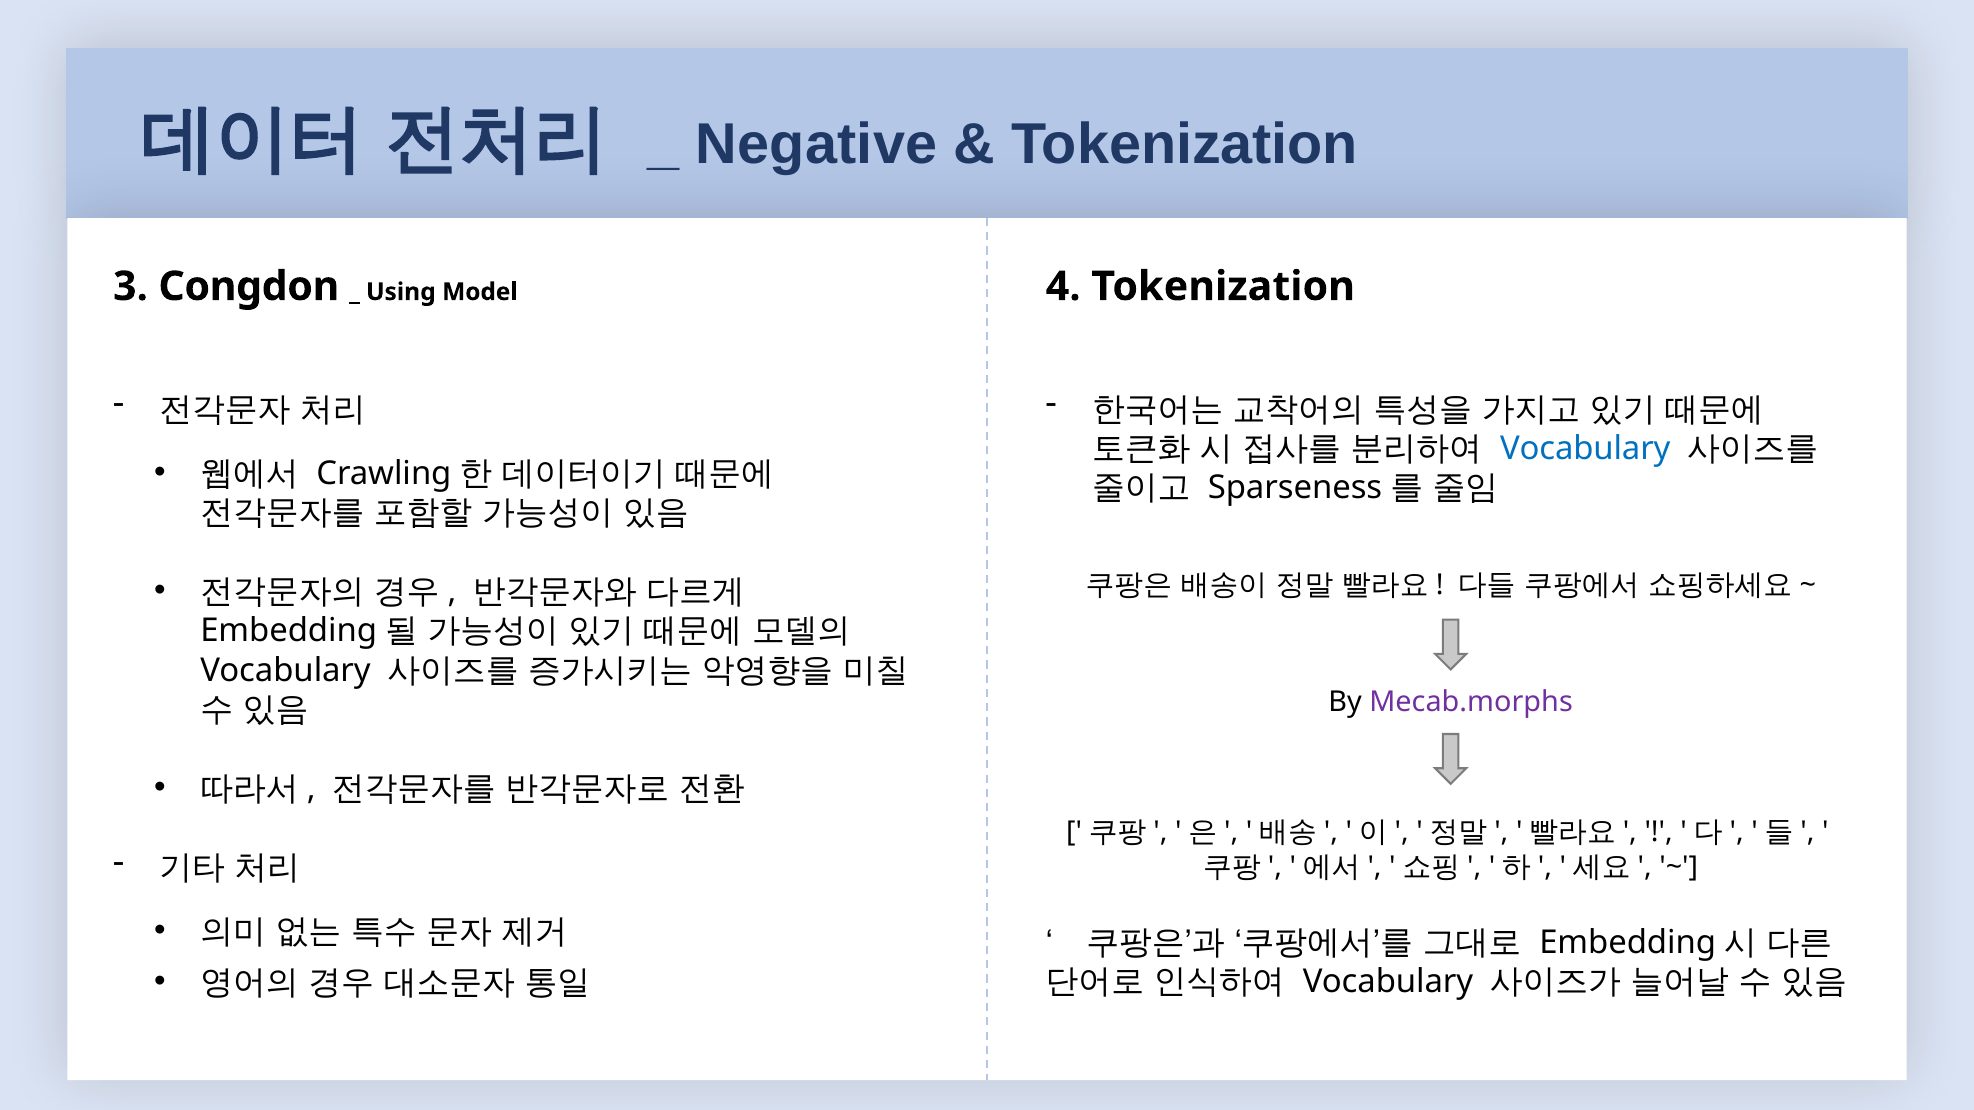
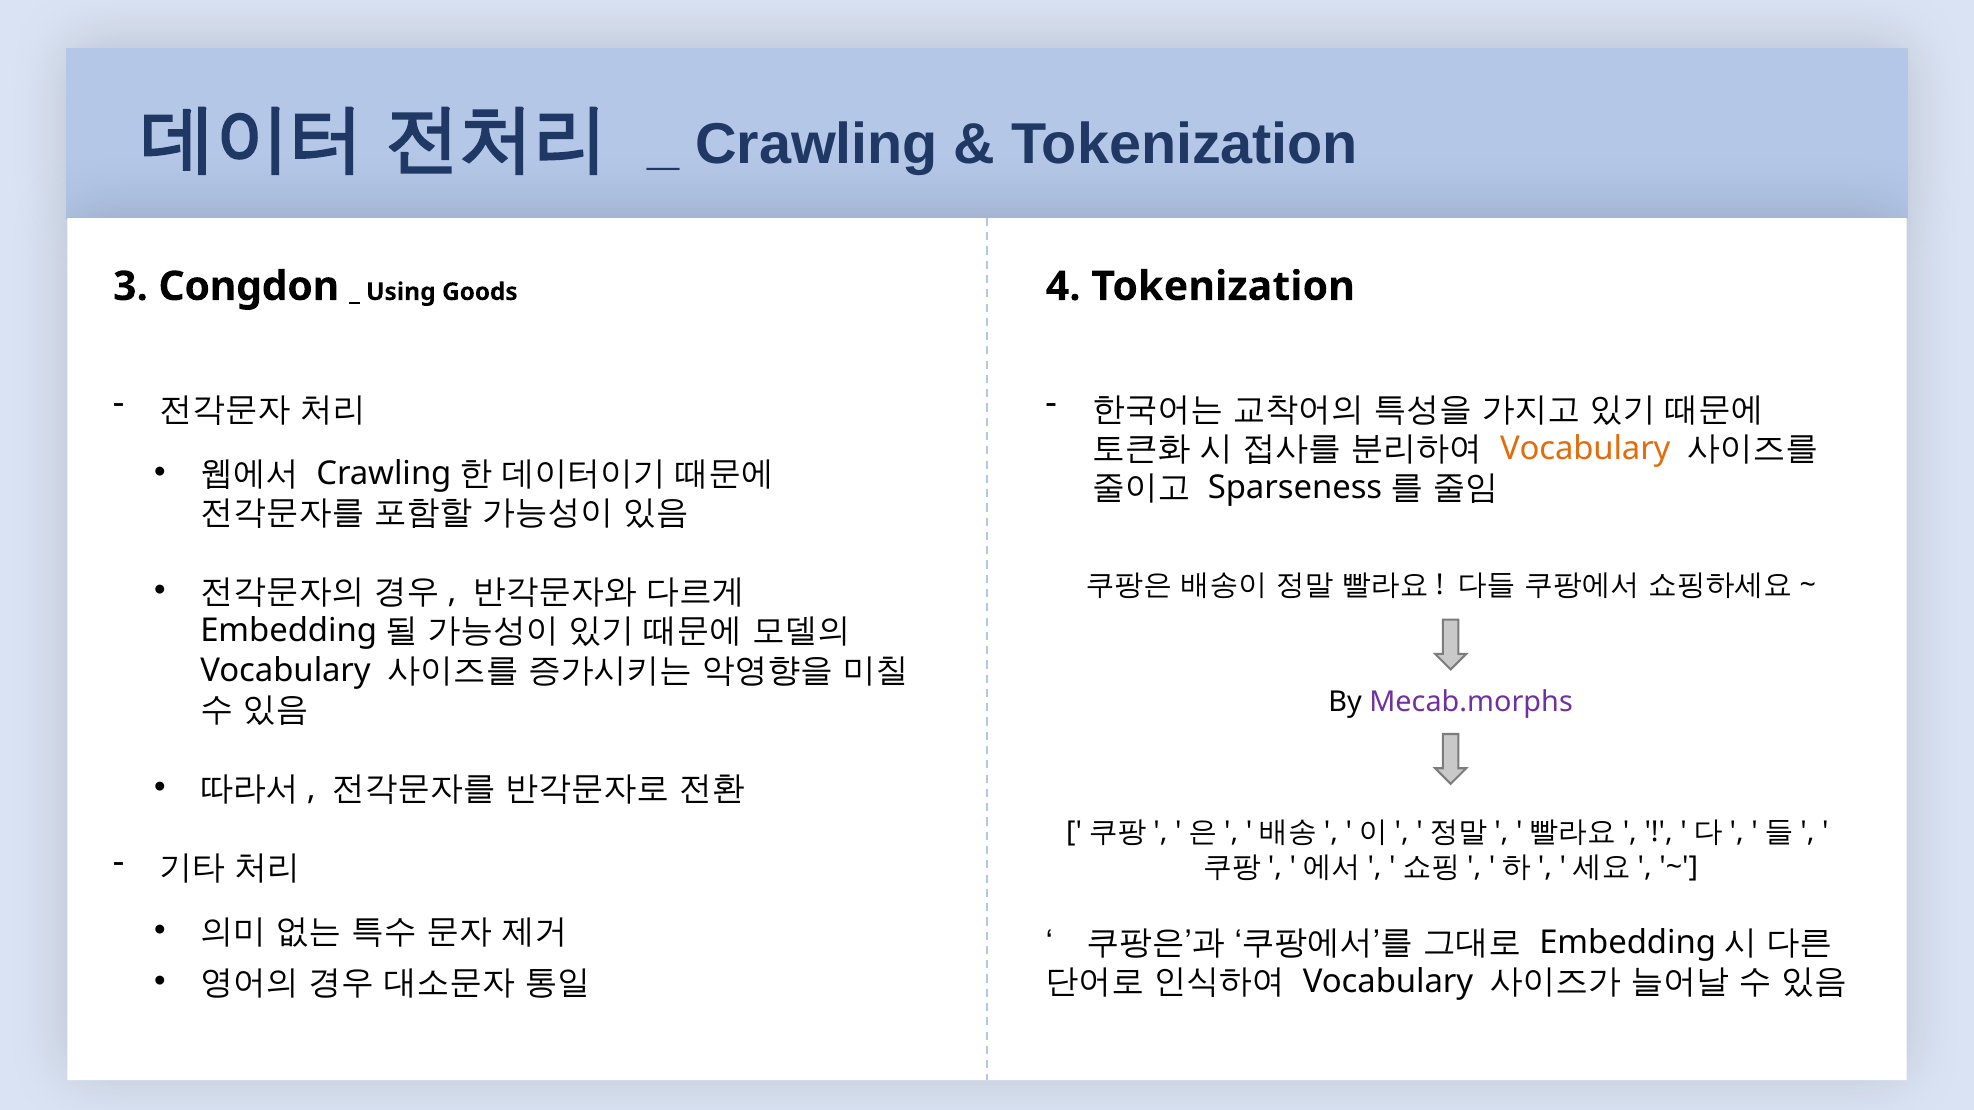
Negative: Negative -> Crawling (817, 144)
Model: Model -> Goods (480, 292)
Vocabulary colour: blue -> orange (1585, 449)
